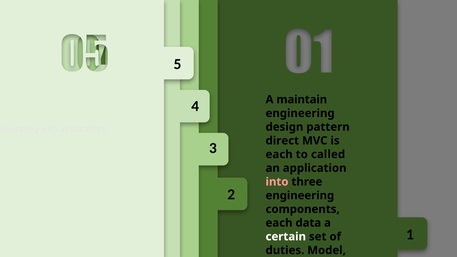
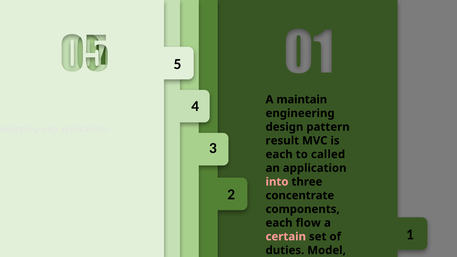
direct: direct -> result (282, 141)
engineering: engineering -> concentrate (300, 196)
data: data -> flow (308, 223)
certain colour: white -> pink (286, 237)
